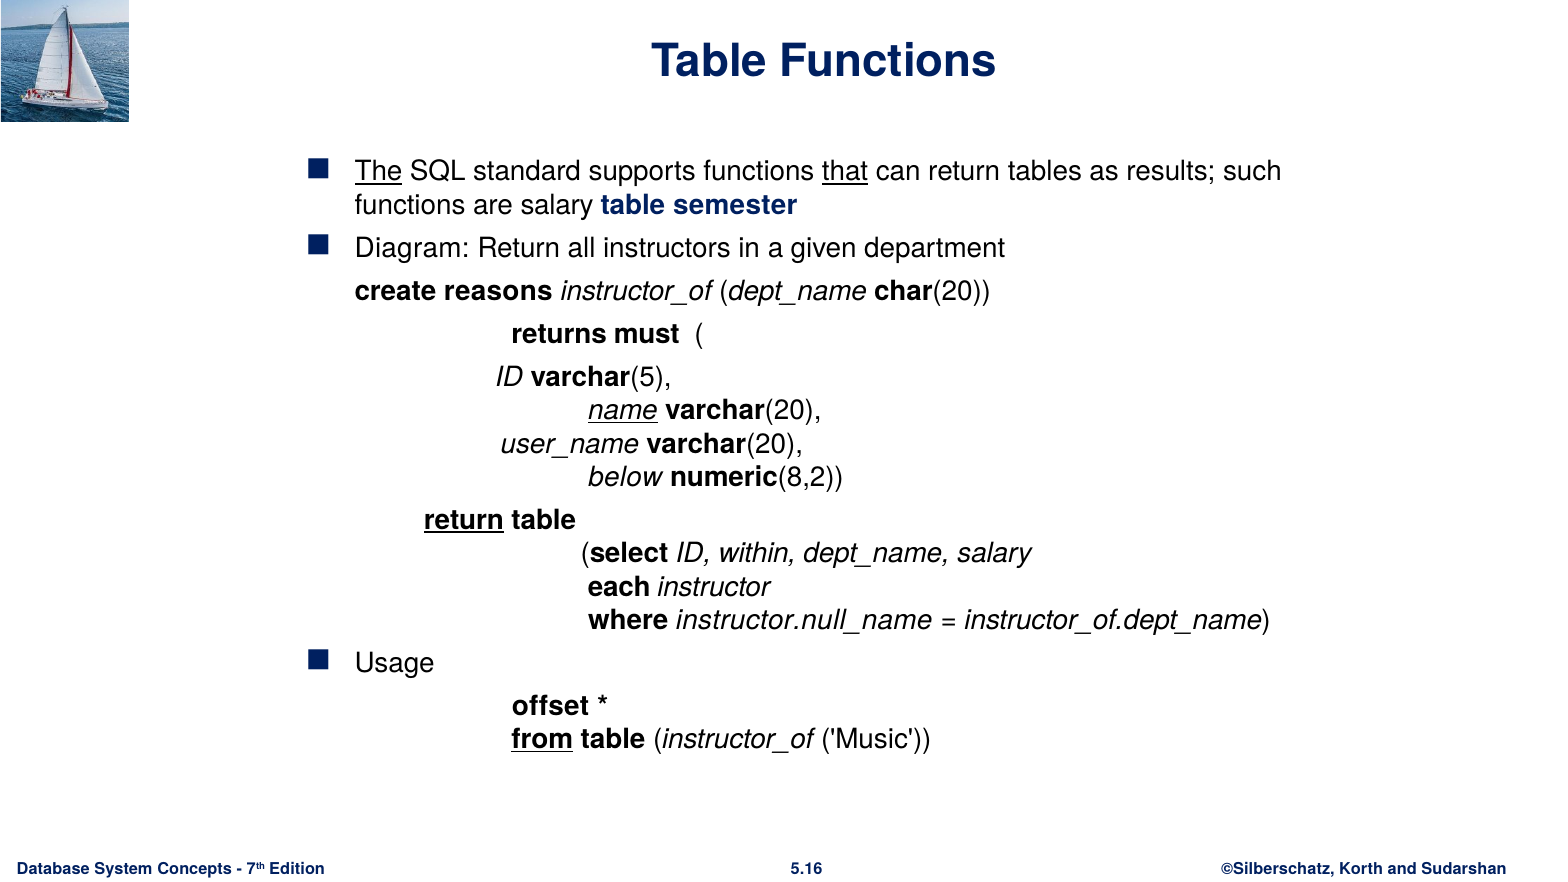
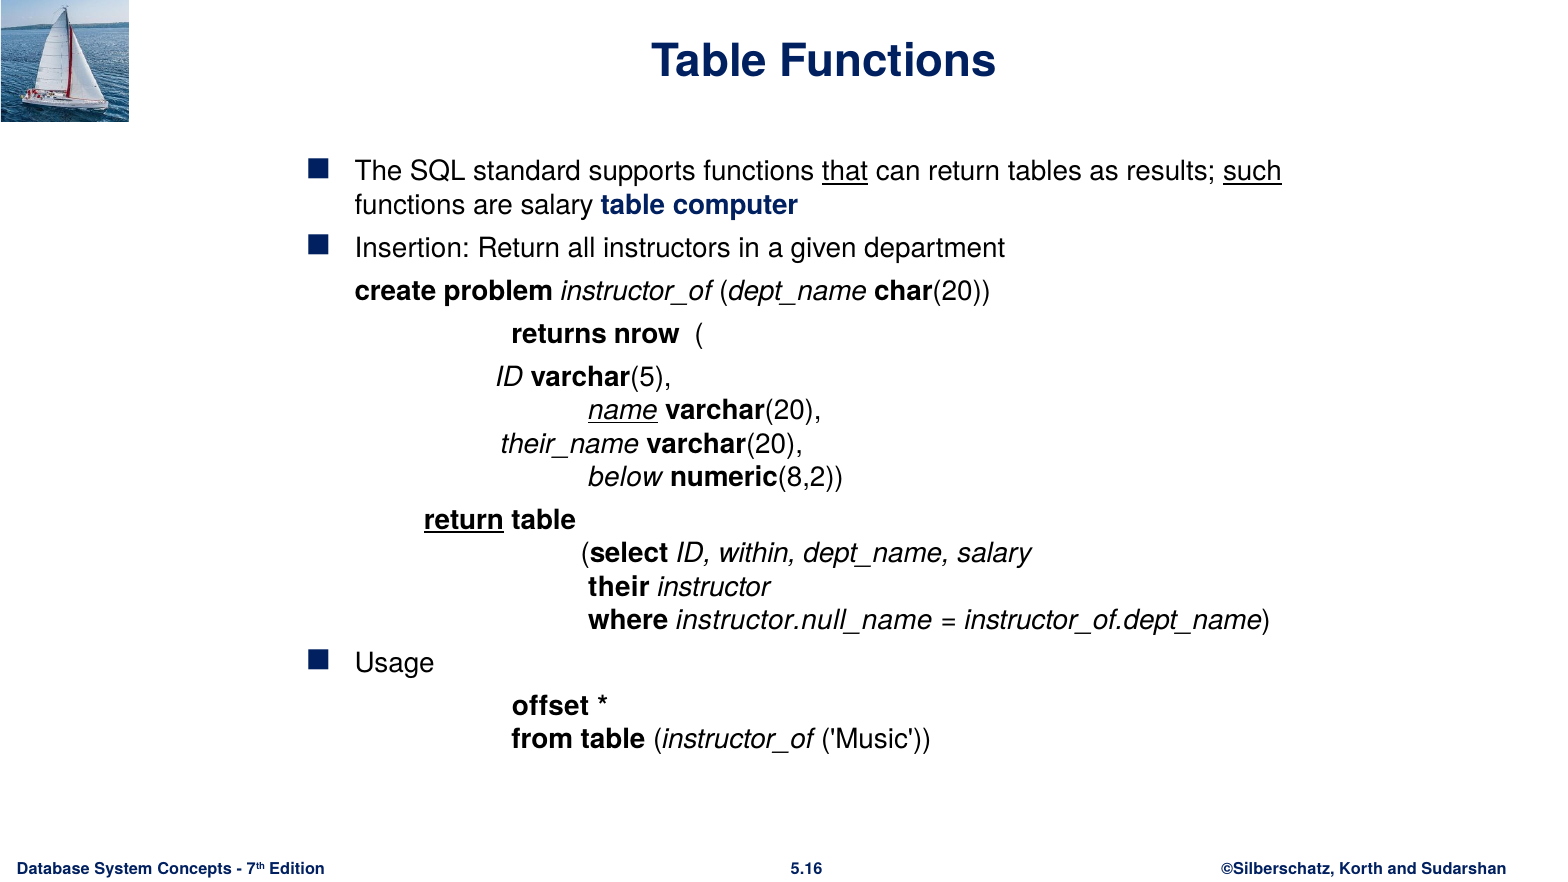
The underline: present -> none (379, 172)
such underline: none -> present (1252, 172)
semester: semester -> computer (736, 205)
Diagram: Diagram -> Insertion (412, 248)
reasons: reasons -> problem (498, 291)
must: must -> nrow (647, 334)
user_name: user_name -> their_name (570, 444)
each: each -> their (619, 587)
from underline: present -> none (542, 740)
